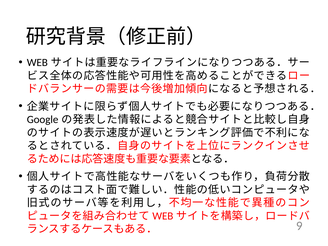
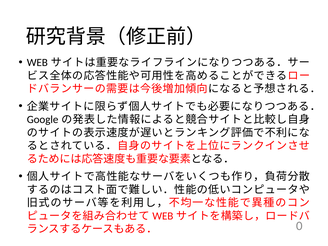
9: 9 -> 0 (299, 226)
